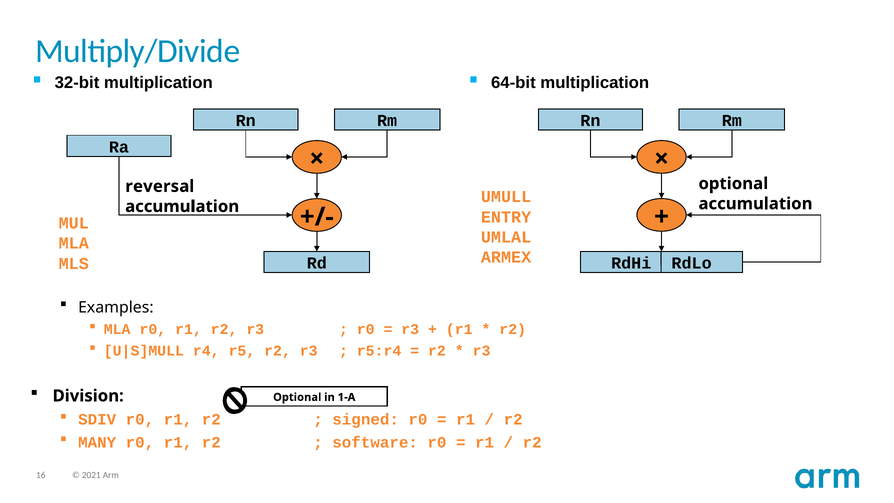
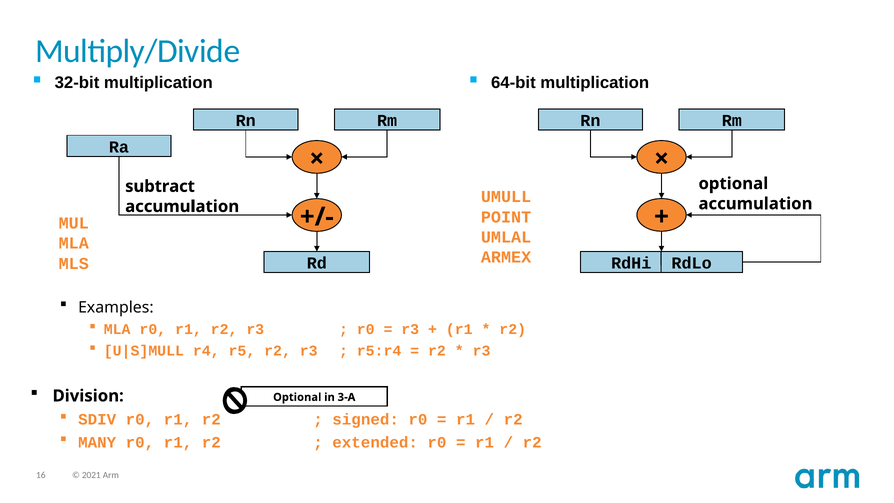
reversal: reversal -> subtract (160, 186)
ENTRY: ENTRY -> POINT (506, 217)
1-A: 1-A -> 3-A (347, 397)
software: software -> extended (375, 442)
